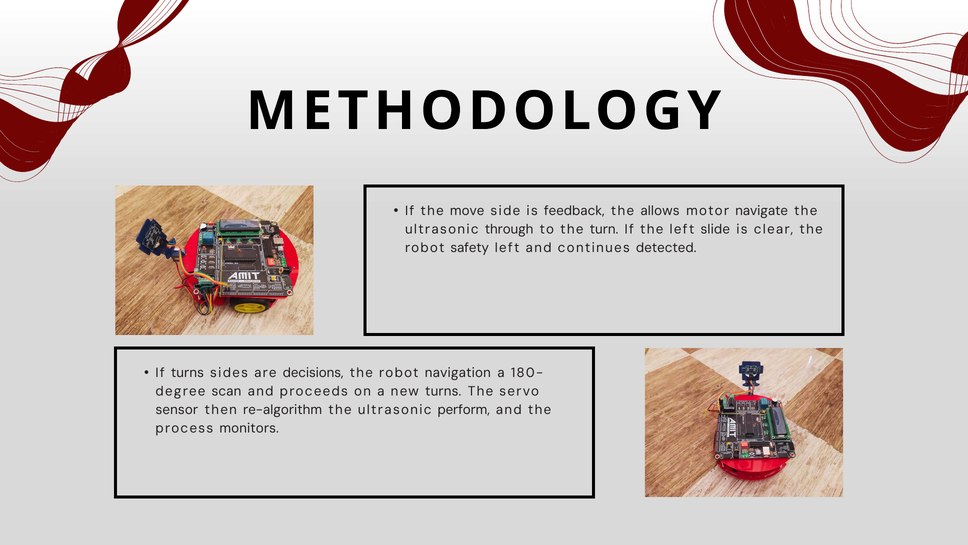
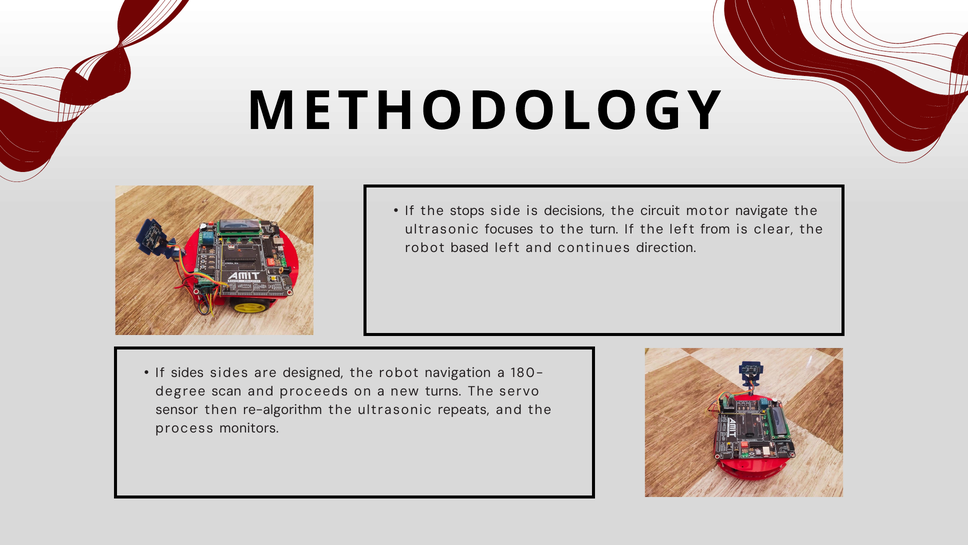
move: move -> stops (467, 211)
feedback: feedback -> decisions (574, 211)
allows: allows -> circuit (660, 211)
through: through -> focuses (509, 229)
slide: slide -> from (715, 229)
safety: safety -> based (470, 247)
detected: detected -> direction (666, 247)
If turns: turns -> sides (187, 373)
decisions: decisions -> designed (313, 373)
perform: perform -> repeats (464, 410)
